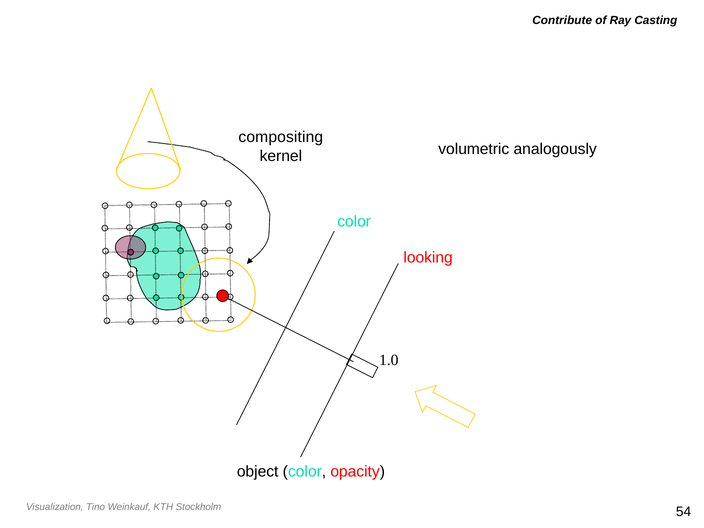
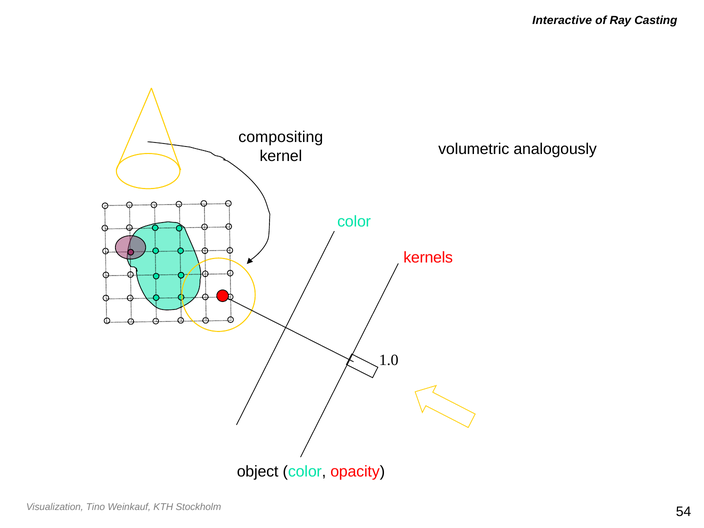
Contribute: Contribute -> Interactive (562, 20)
looking: looking -> kernels (428, 257)
